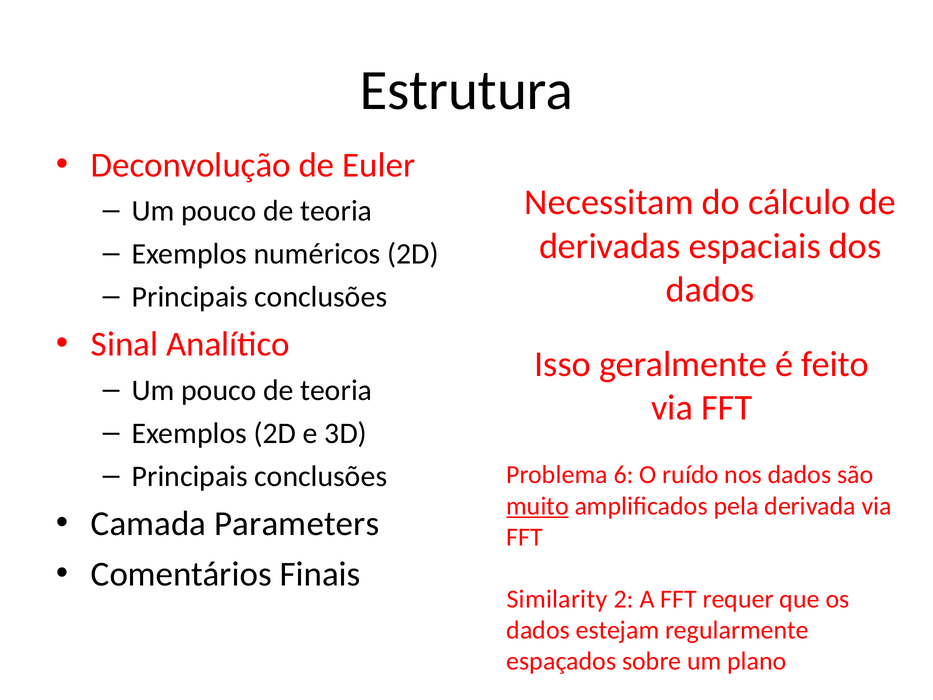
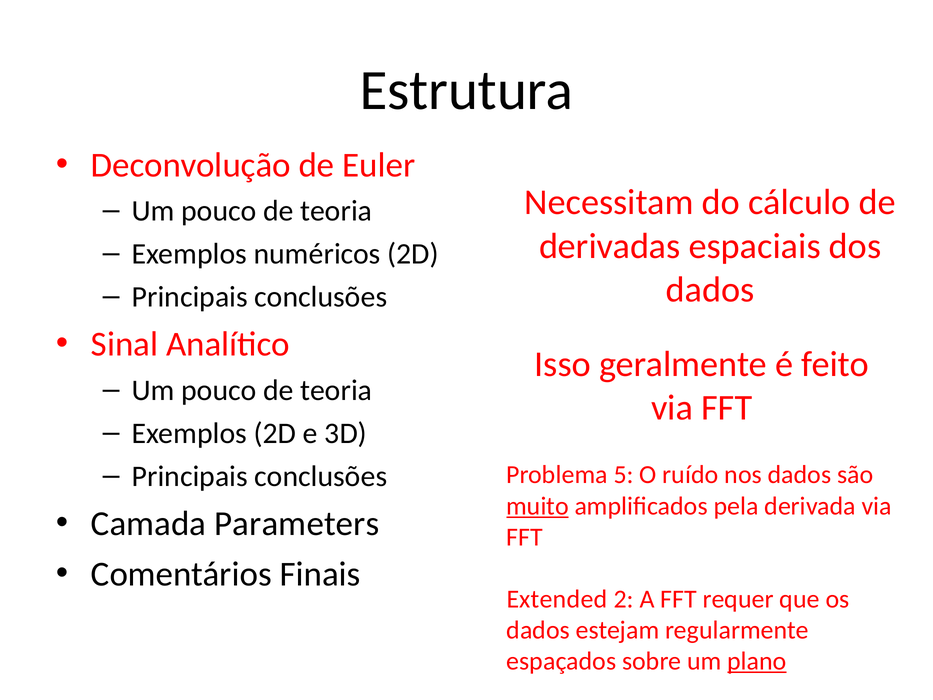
6: 6 -> 5 (624, 475)
Similarity: Similarity -> Extended (557, 599)
plano underline: none -> present (757, 661)
